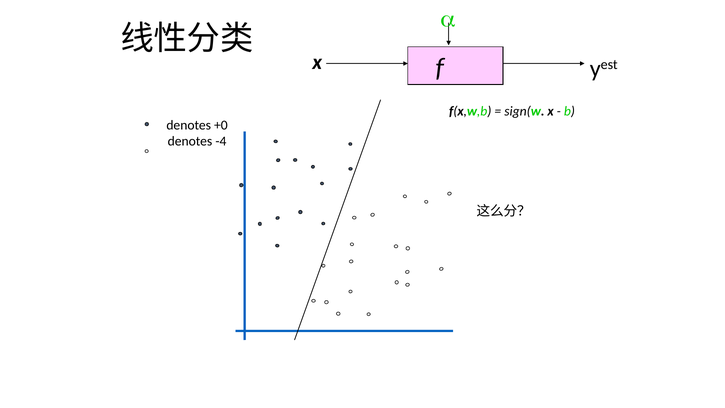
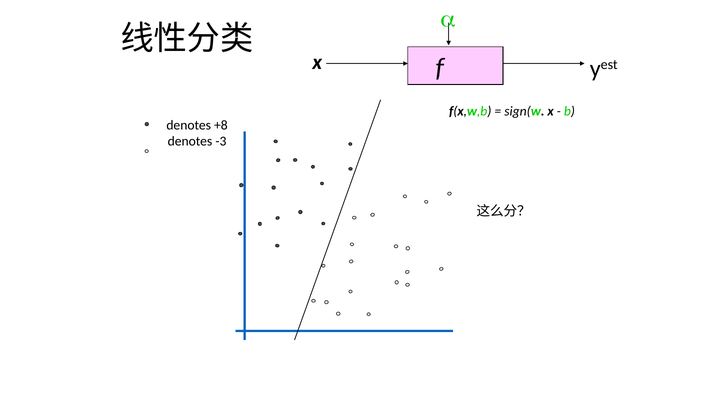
+0: +0 -> +8 (221, 125)
-4: -4 -> -3 (221, 141)
